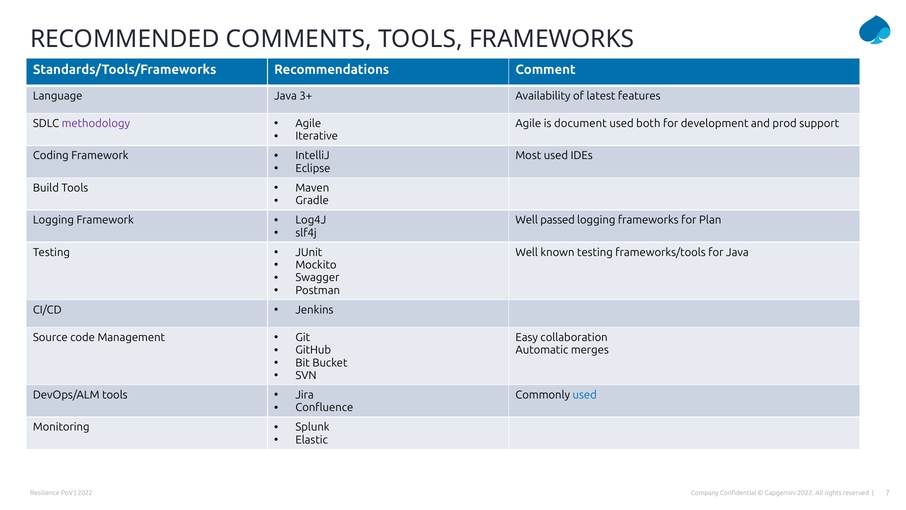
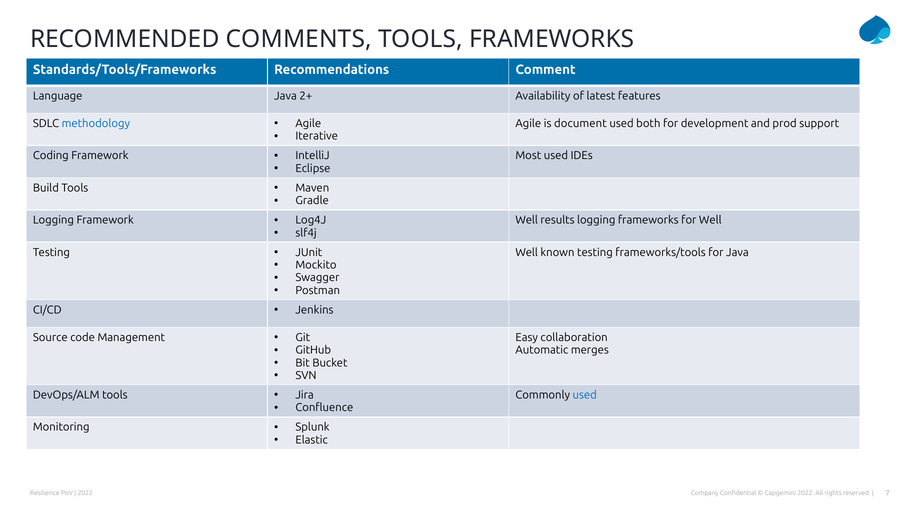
3+: 3+ -> 2+ (306, 96)
methodology colour: purple -> blue (96, 123)
passed: passed -> results (558, 220)
for Plan: Plan -> Well (710, 220)
